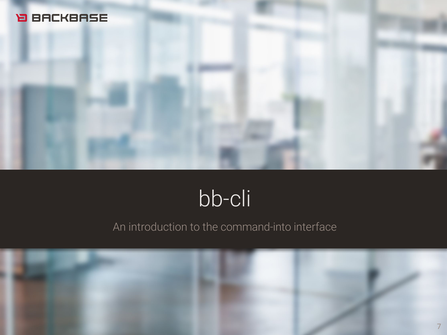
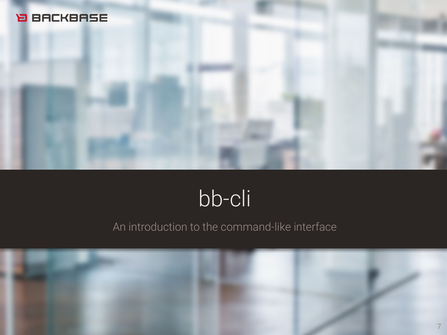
command-into: command-into -> command-like (256, 227)
